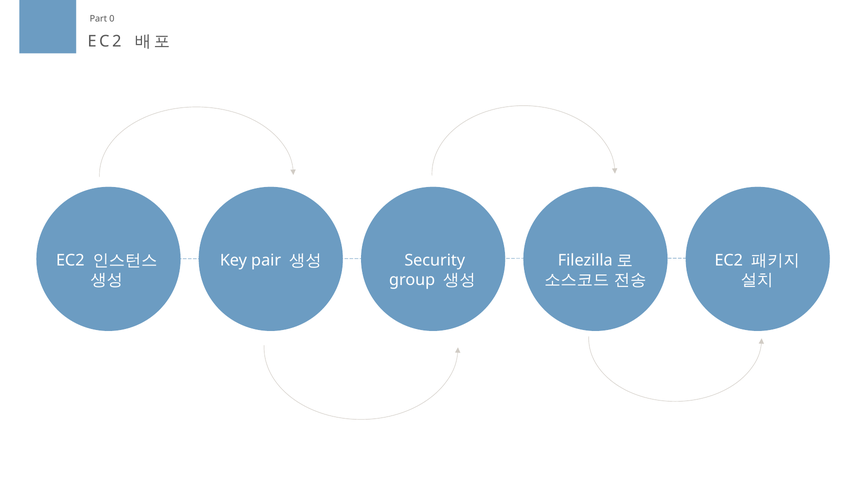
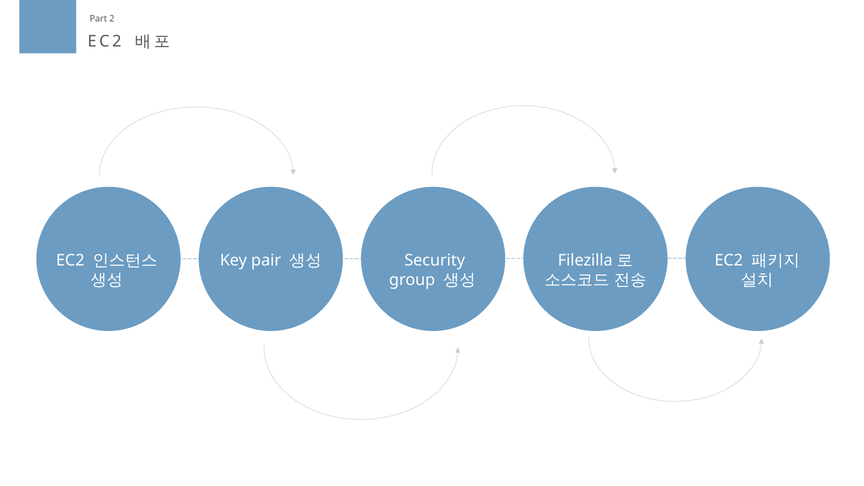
0: 0 -> 2 (112, 19)
